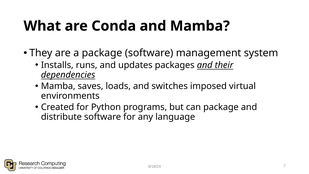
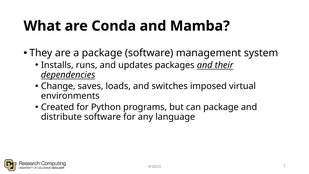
Mamba: Mamba -> Change (58, 86)
